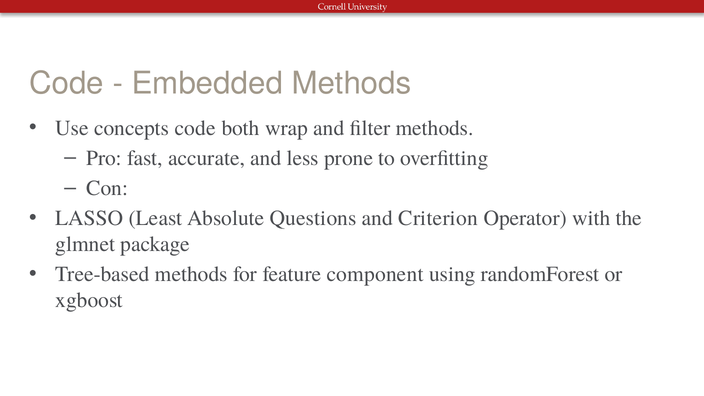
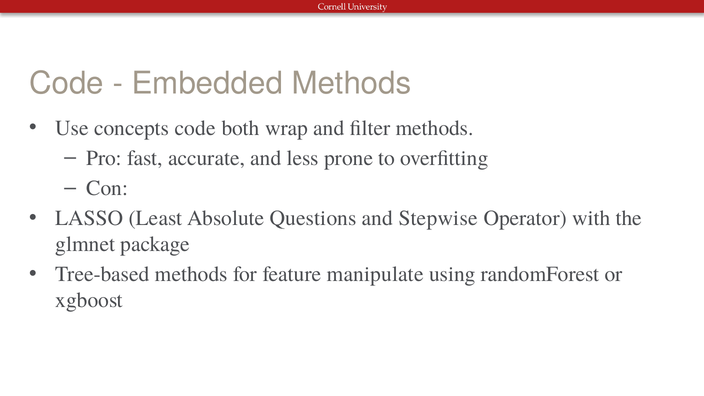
Criterion: Criterion -> Stepwise (438, 218)
component: component -> manipulate (375, 274)
